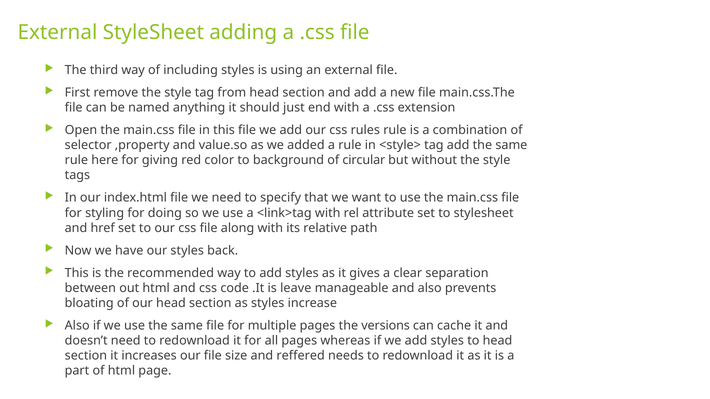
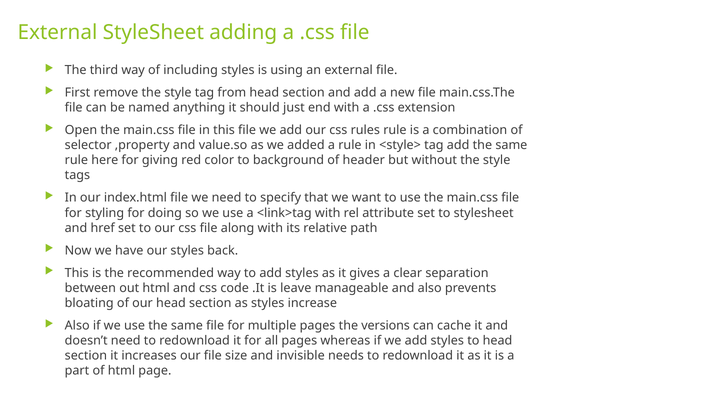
circular: circular -> header (364, 160)
reffered: reffered -> invisible (301, 356)
